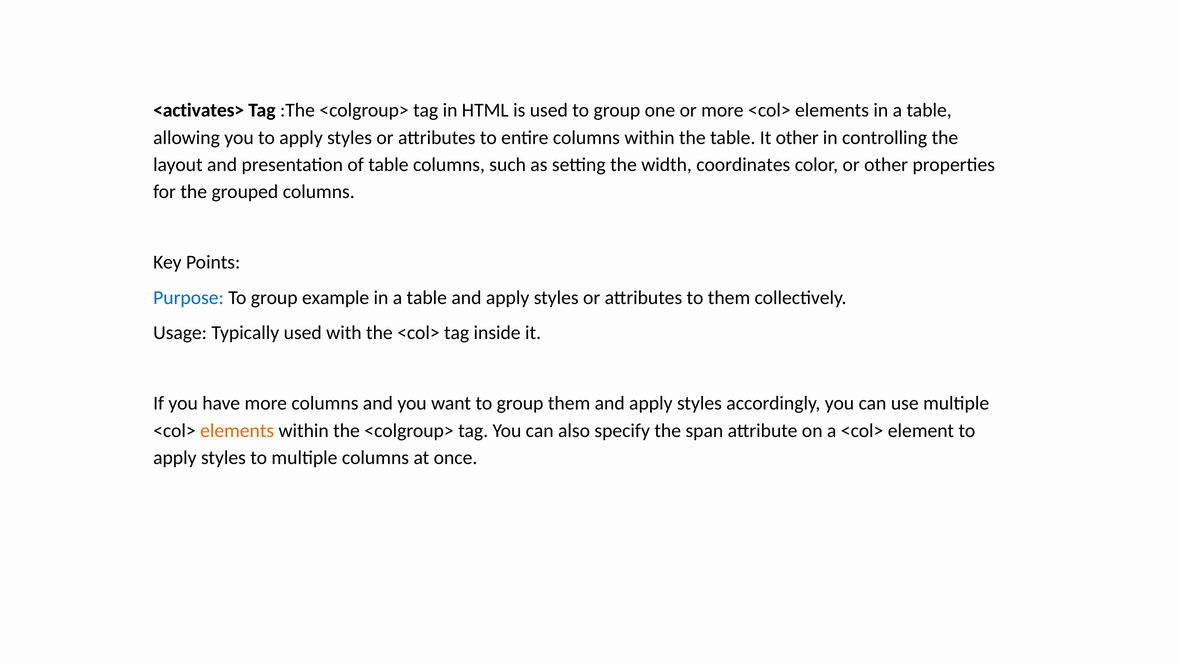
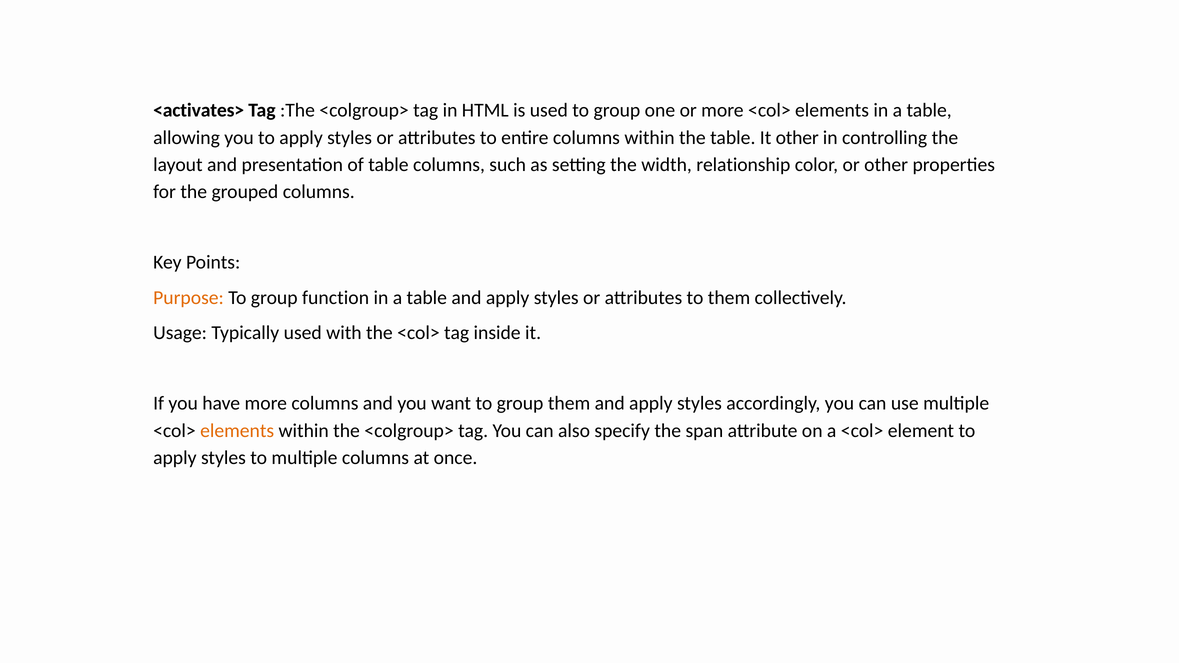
coordinates: coordinates -> relationship (743, 165)
Purpose colour: blue -> orange (189, 298)
example: example -> function (336, 298)
